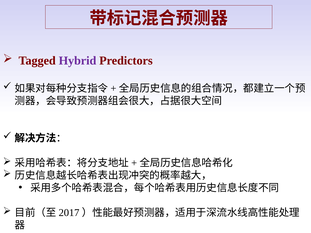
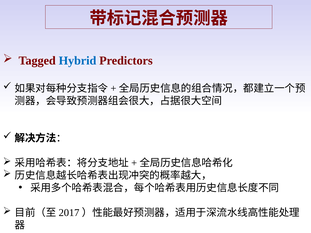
Hybrid colour: purple -> blue (77, 61)
